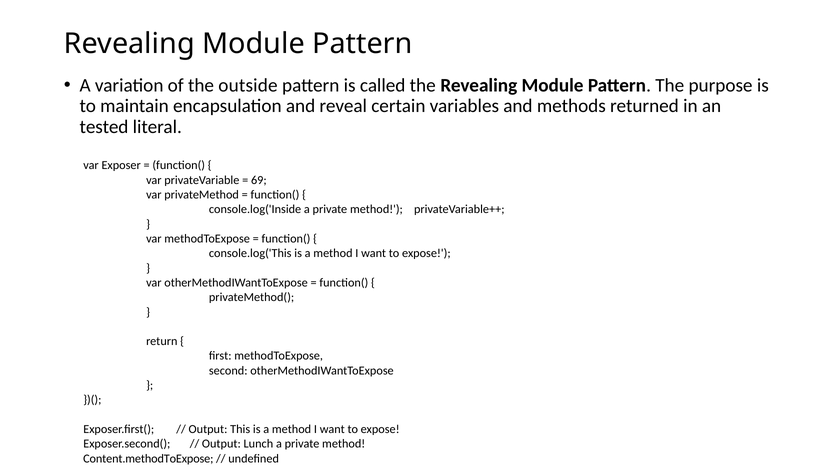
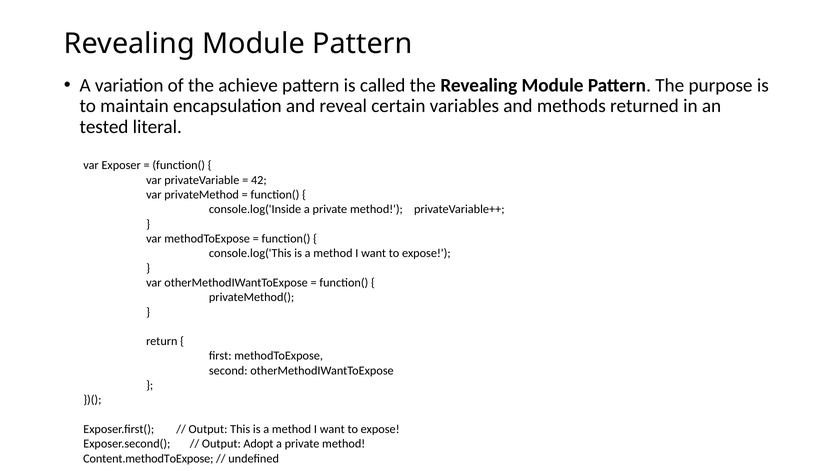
outside: outside -> achieve (248, 85)
69: 69 -> 42 (259, 180)
Lunch: Lunch -> Adopt (258, 444)
